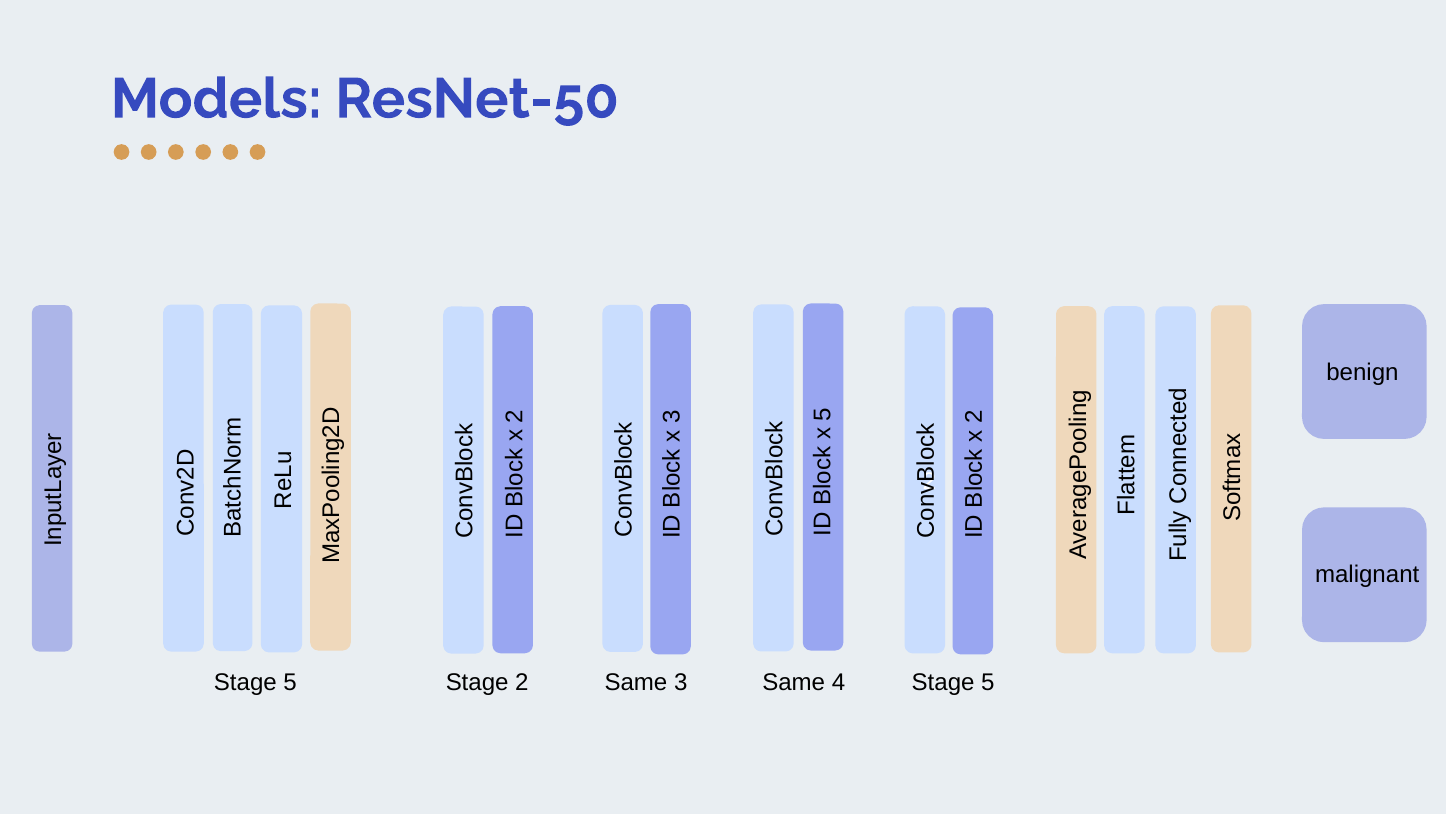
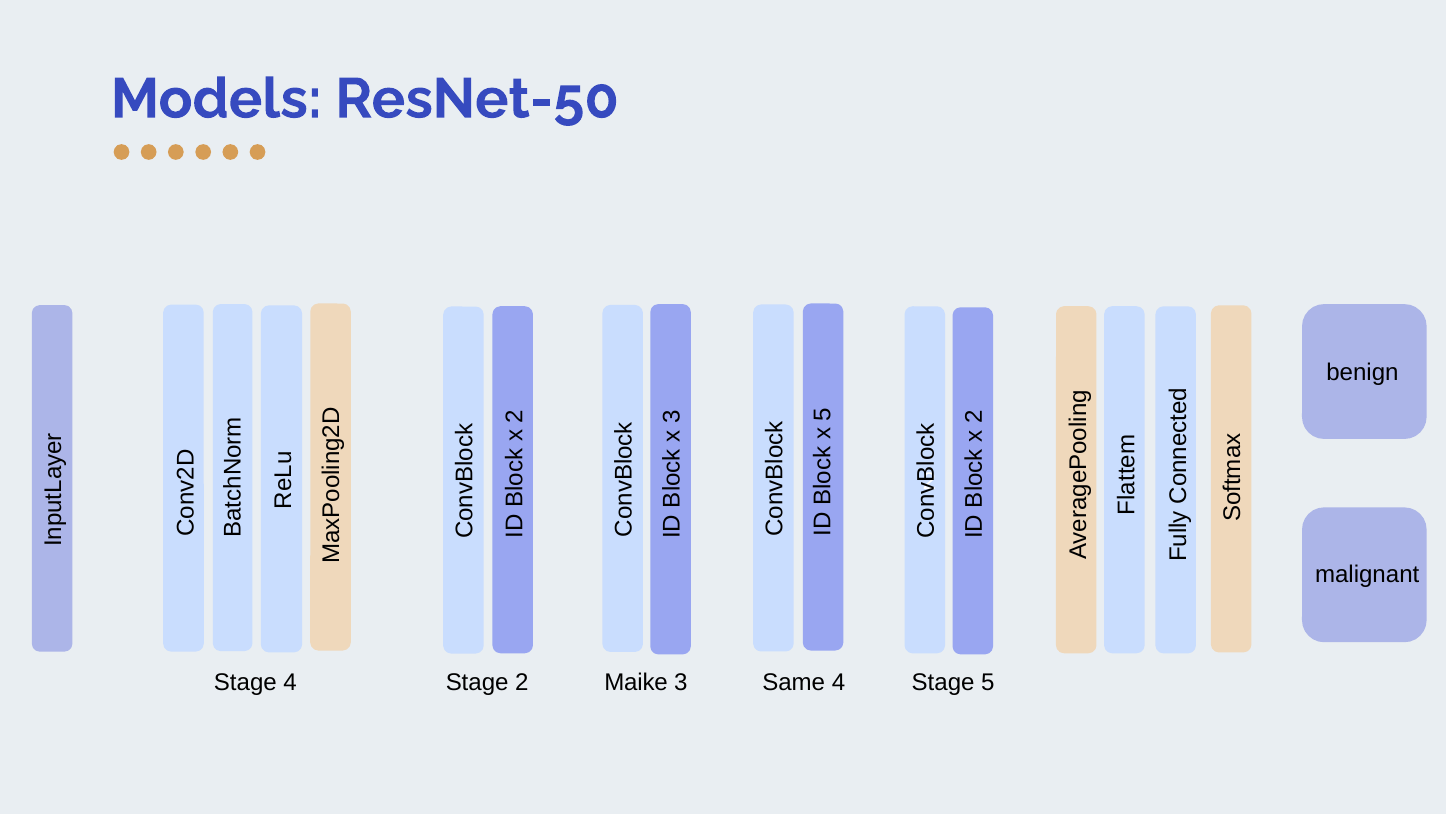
5: 5 -> 4 (290, 683)
2 Same: Same -> Maike (636, 683)
